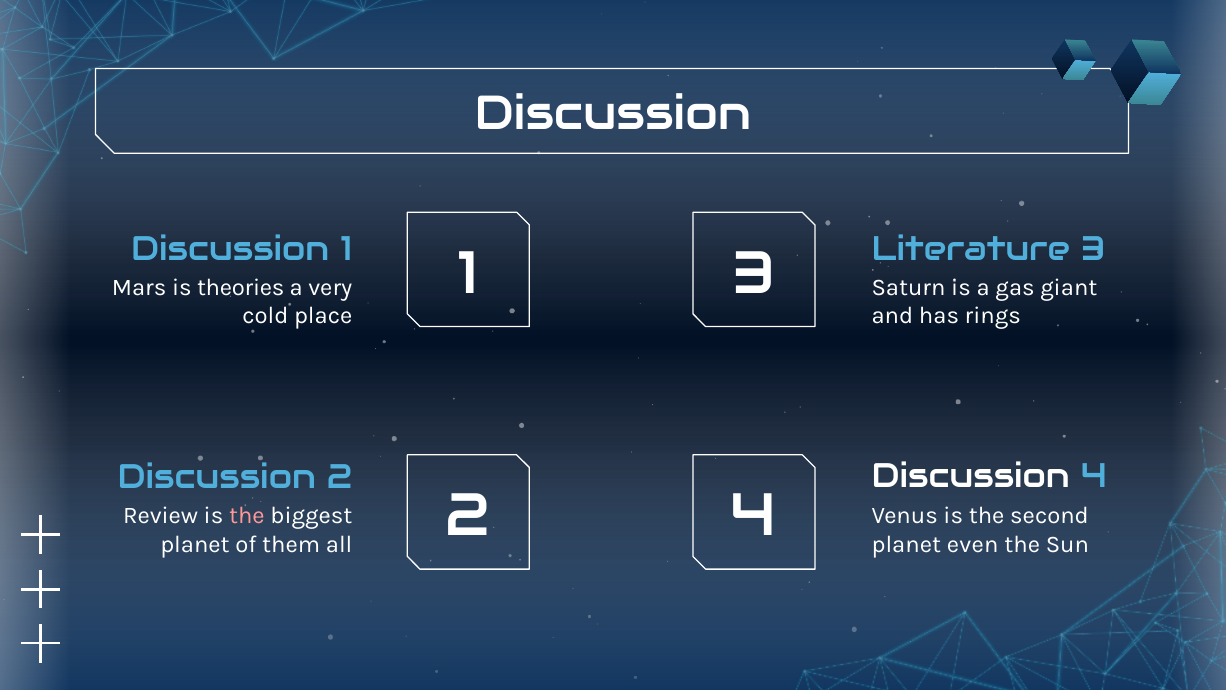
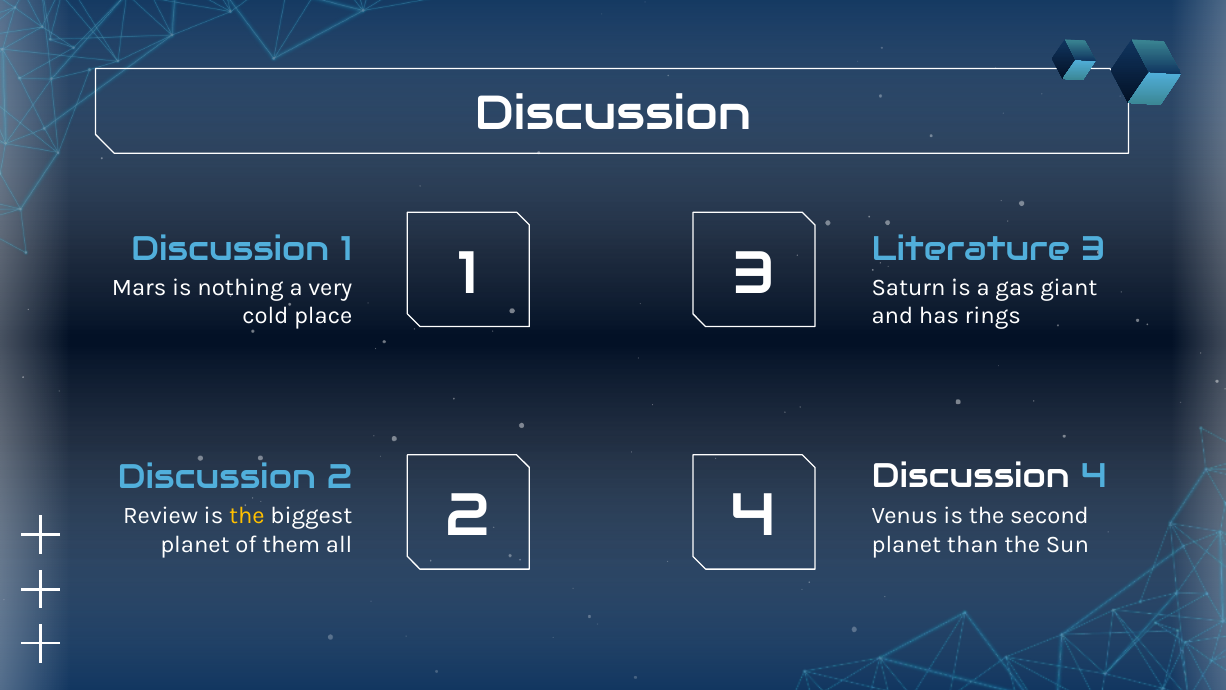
theories: theories -> nothing (241, 287)
the colour: pink -> yellow (247, 515)
even: even -> than (973, 544)
